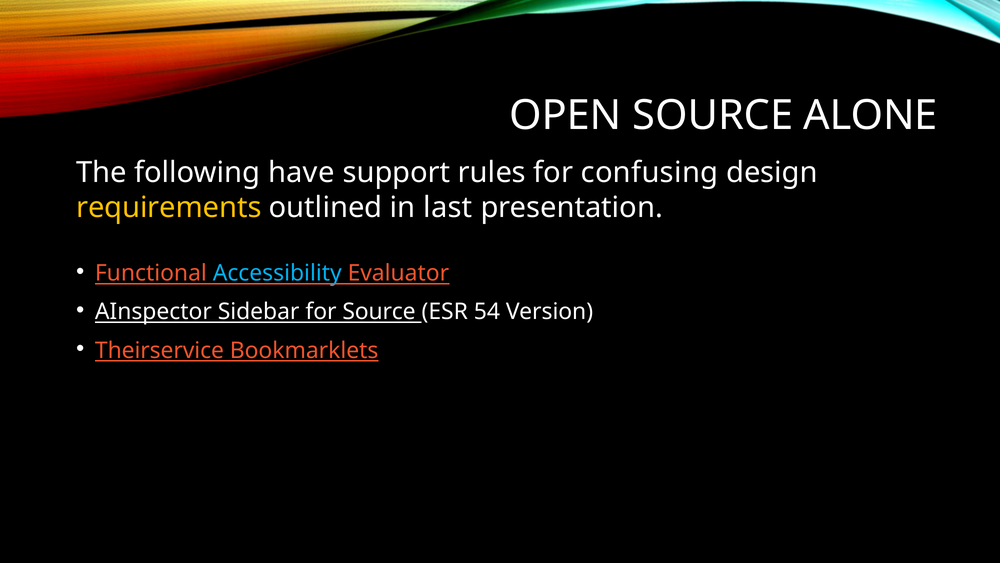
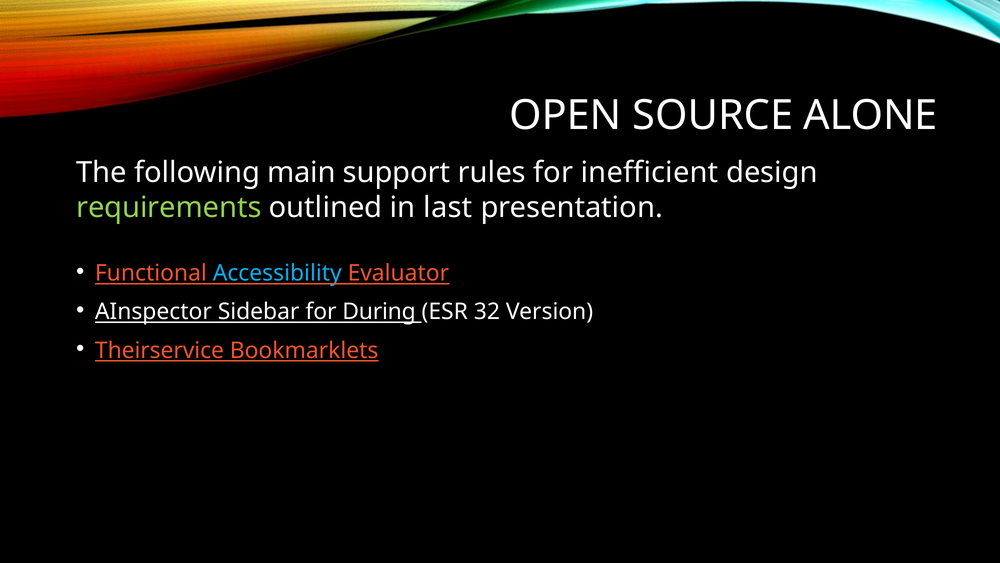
have: have -> main (302, 172)
confusing: confusing -> inefficient (650, 172)
requirements colour: yellow -> light green (169, 207)
for Source: Source -> During (379, 312)
54: 54 -> 32 (487, 312)
